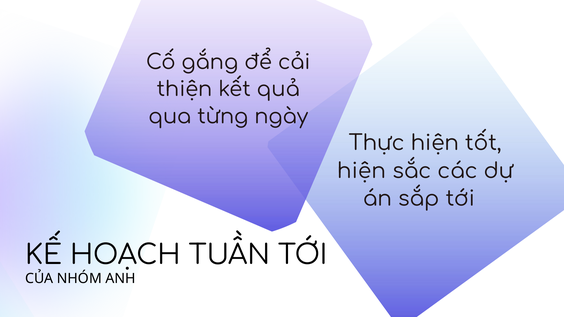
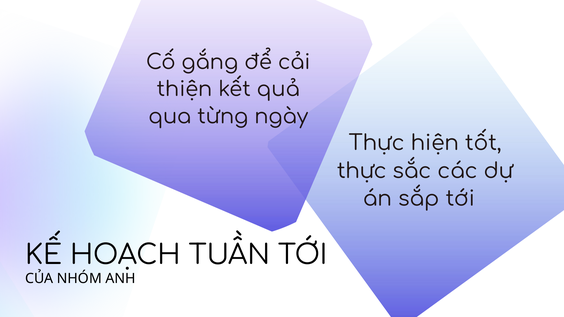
hiện: hiện -> thực (362, 171)
